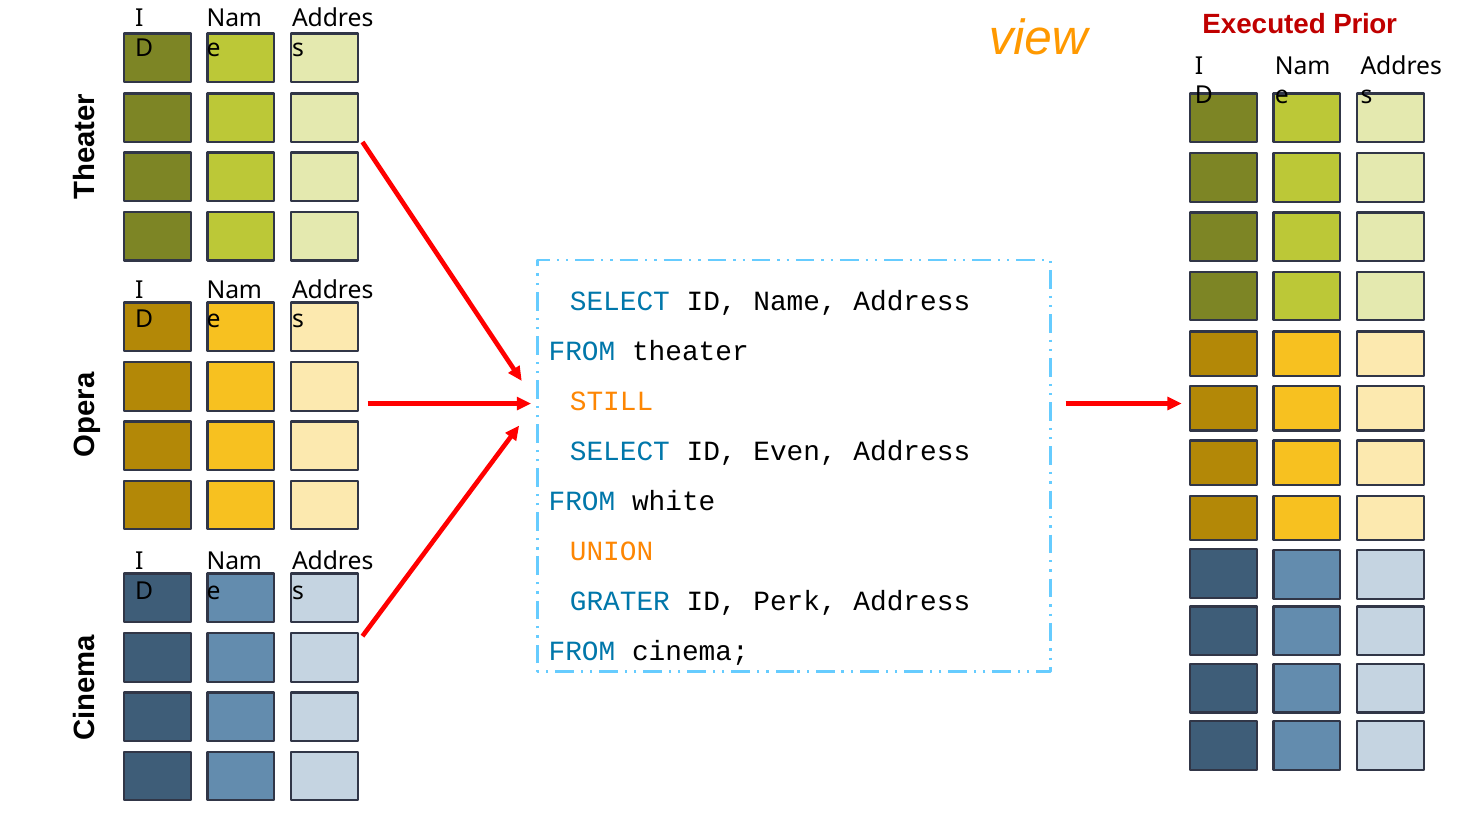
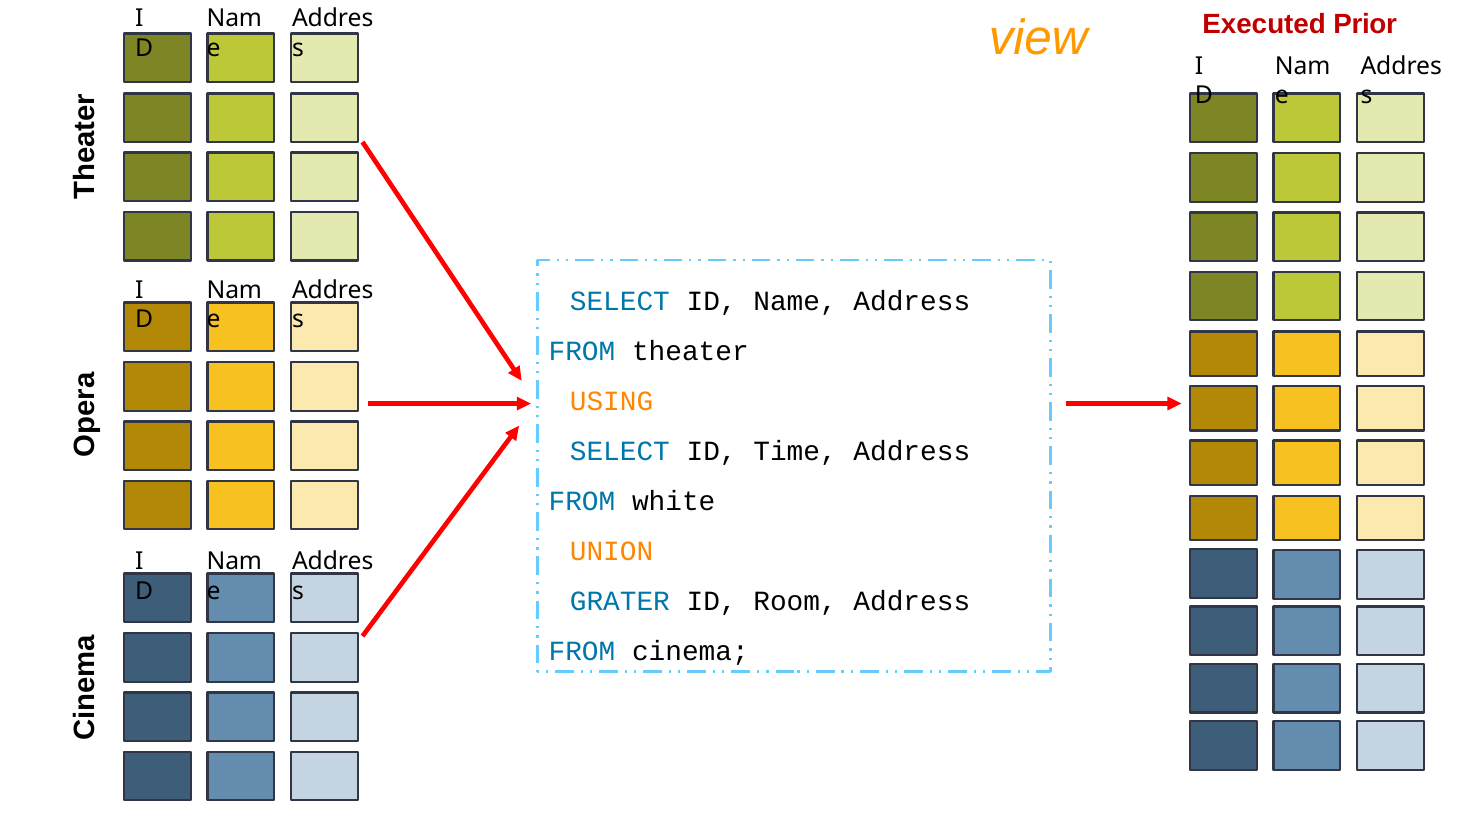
STILL: STILL -> USING (612, 401)
Even: Even -> Time (795, 451)
Perk: Perk -> Room (795, 601)
